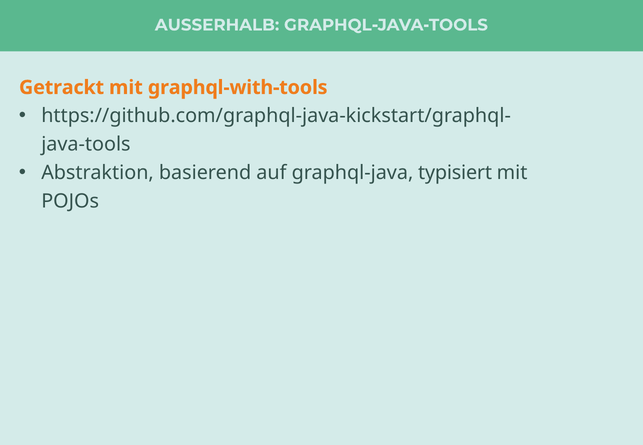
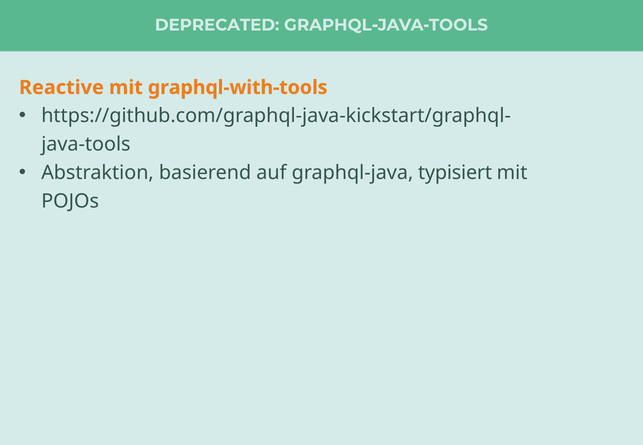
AUSSERHALB: AUSSERHALB -> DEPRECATED (217, 25)
Getrackt: Getrackt -> Reactive (61, 88)
